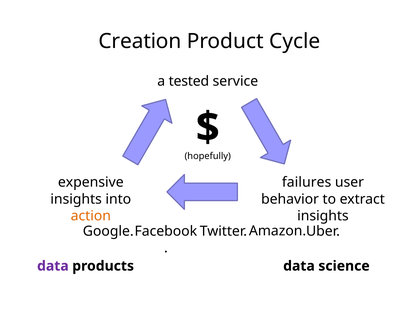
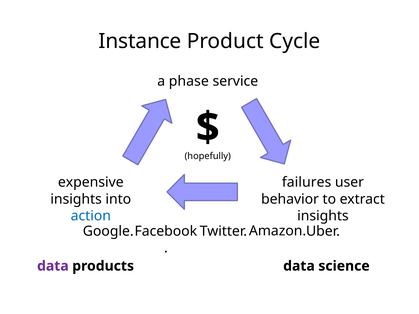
Creation: Creation -> Instance (140, 41)
tested: tested -> phase (189, 81)
action colour: orange -> blue (91, 216)
